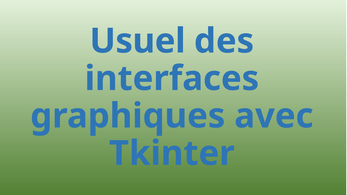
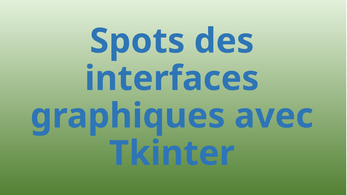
Usuel: Usuel -> Spots (137, 41)
